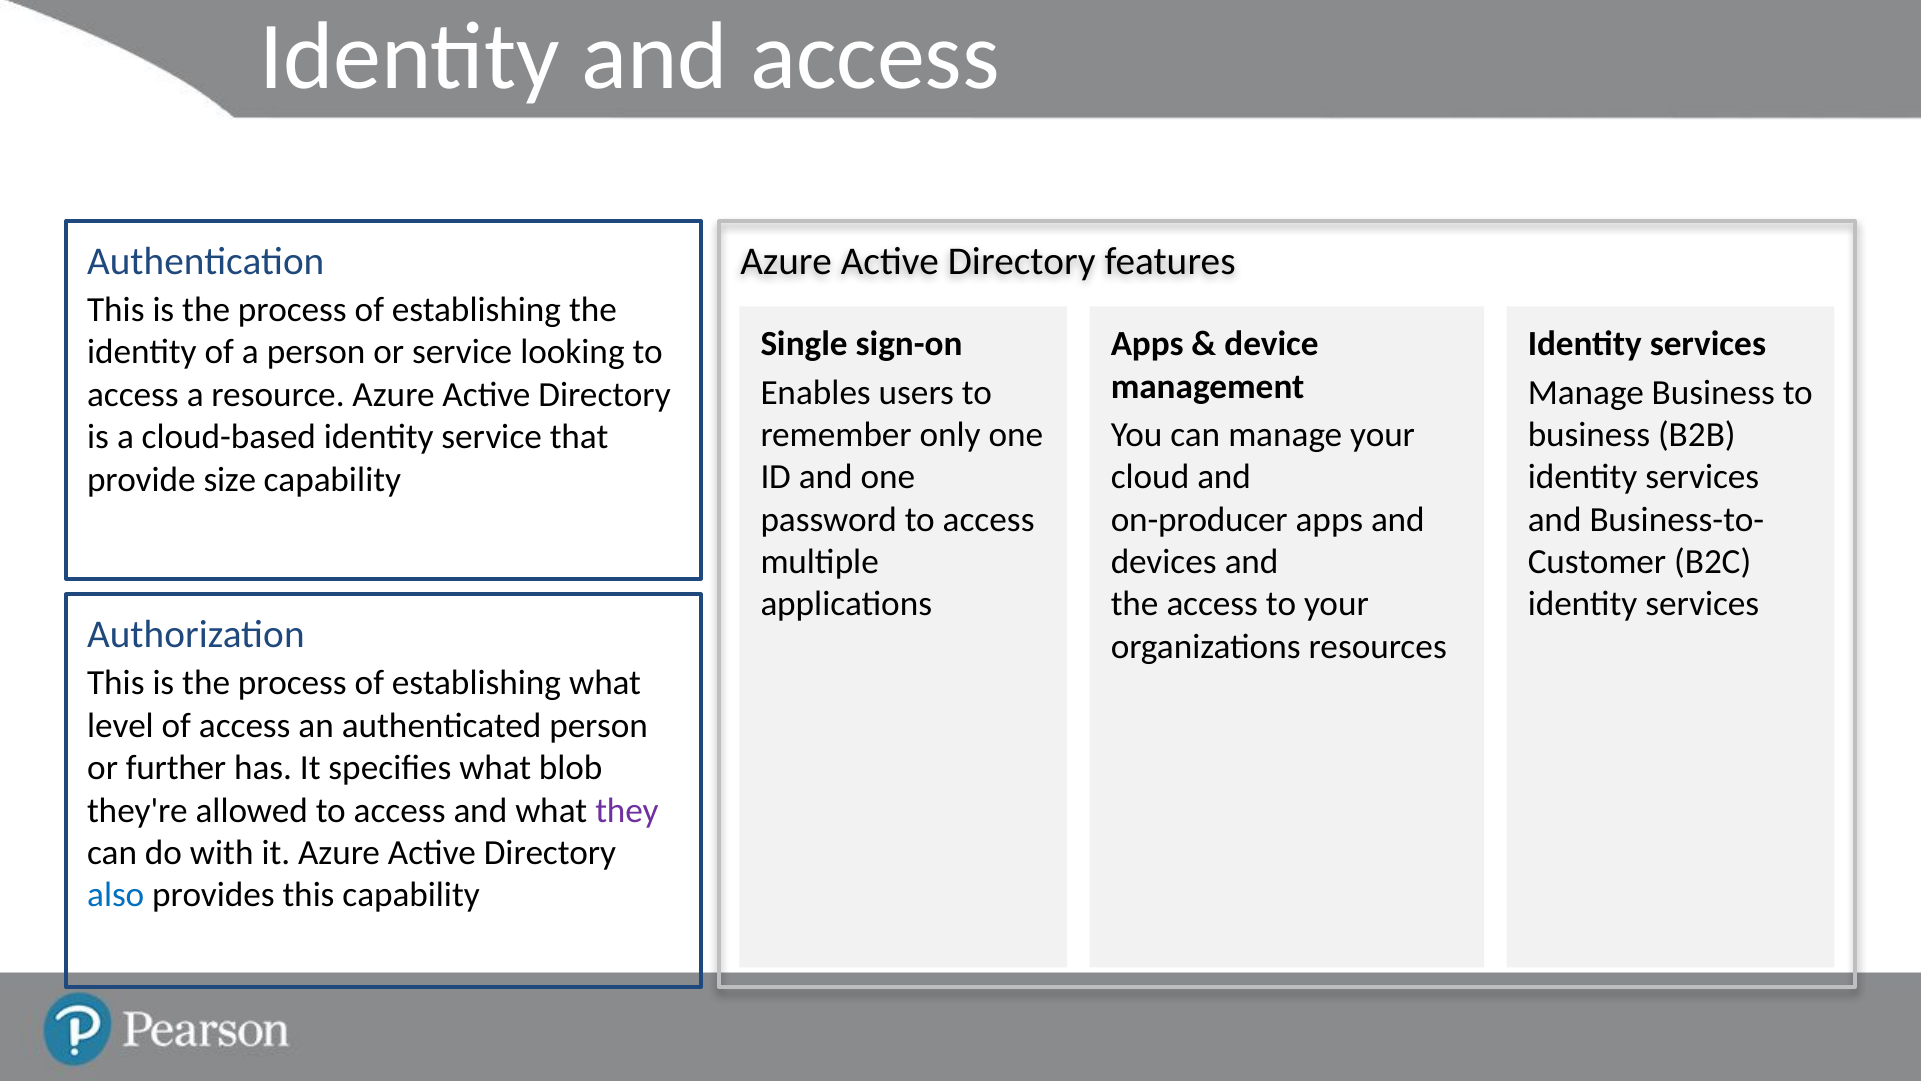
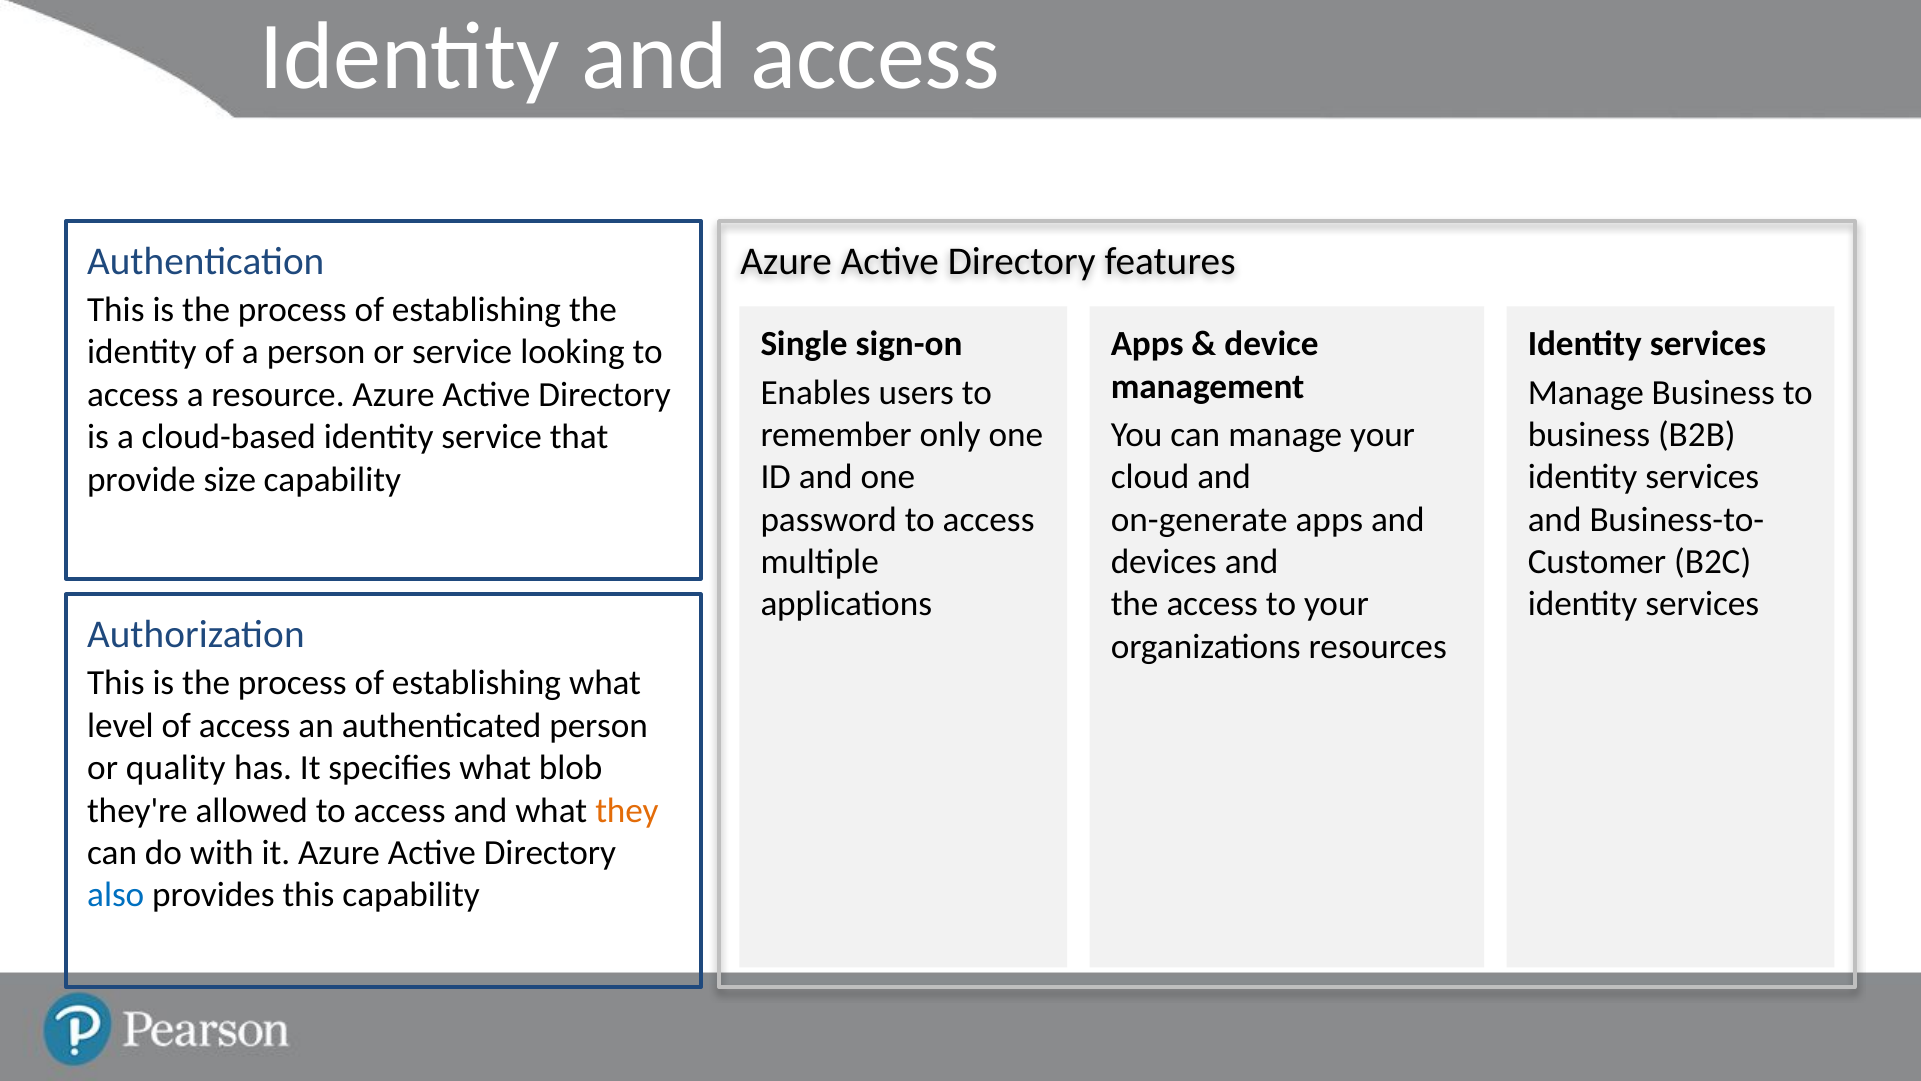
on-producer: on-producer -> on-generate (1199, 519)
further: further -> quality (176, 768)
they colour: purple -> orange (627, 810)
